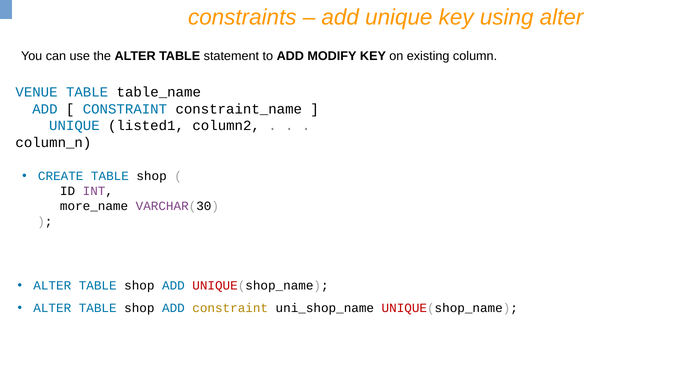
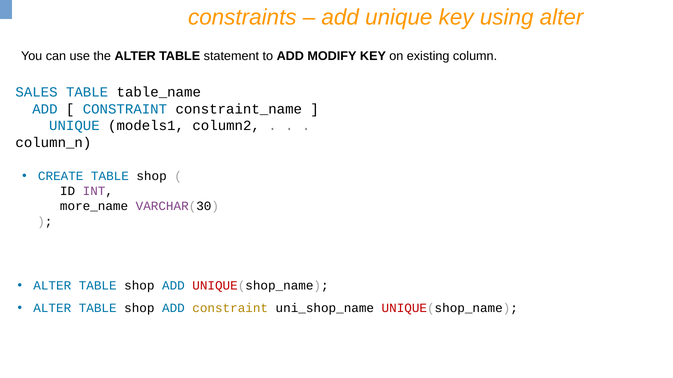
VENUE: VENUE -> SALES (37, 92)
listed1: listed1 -> models1 (146, 126)
